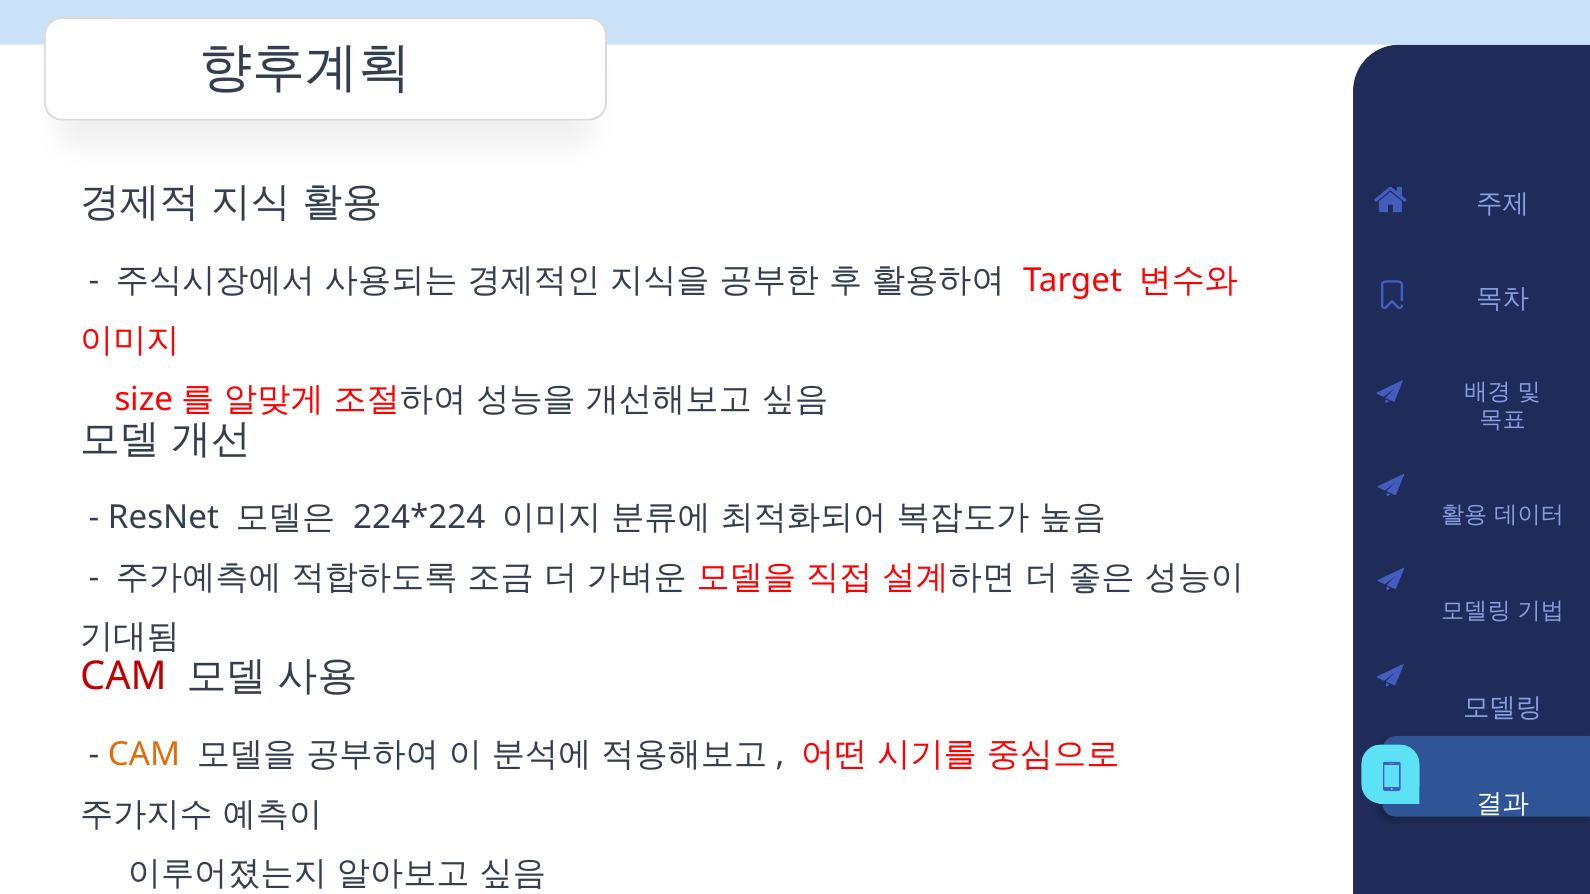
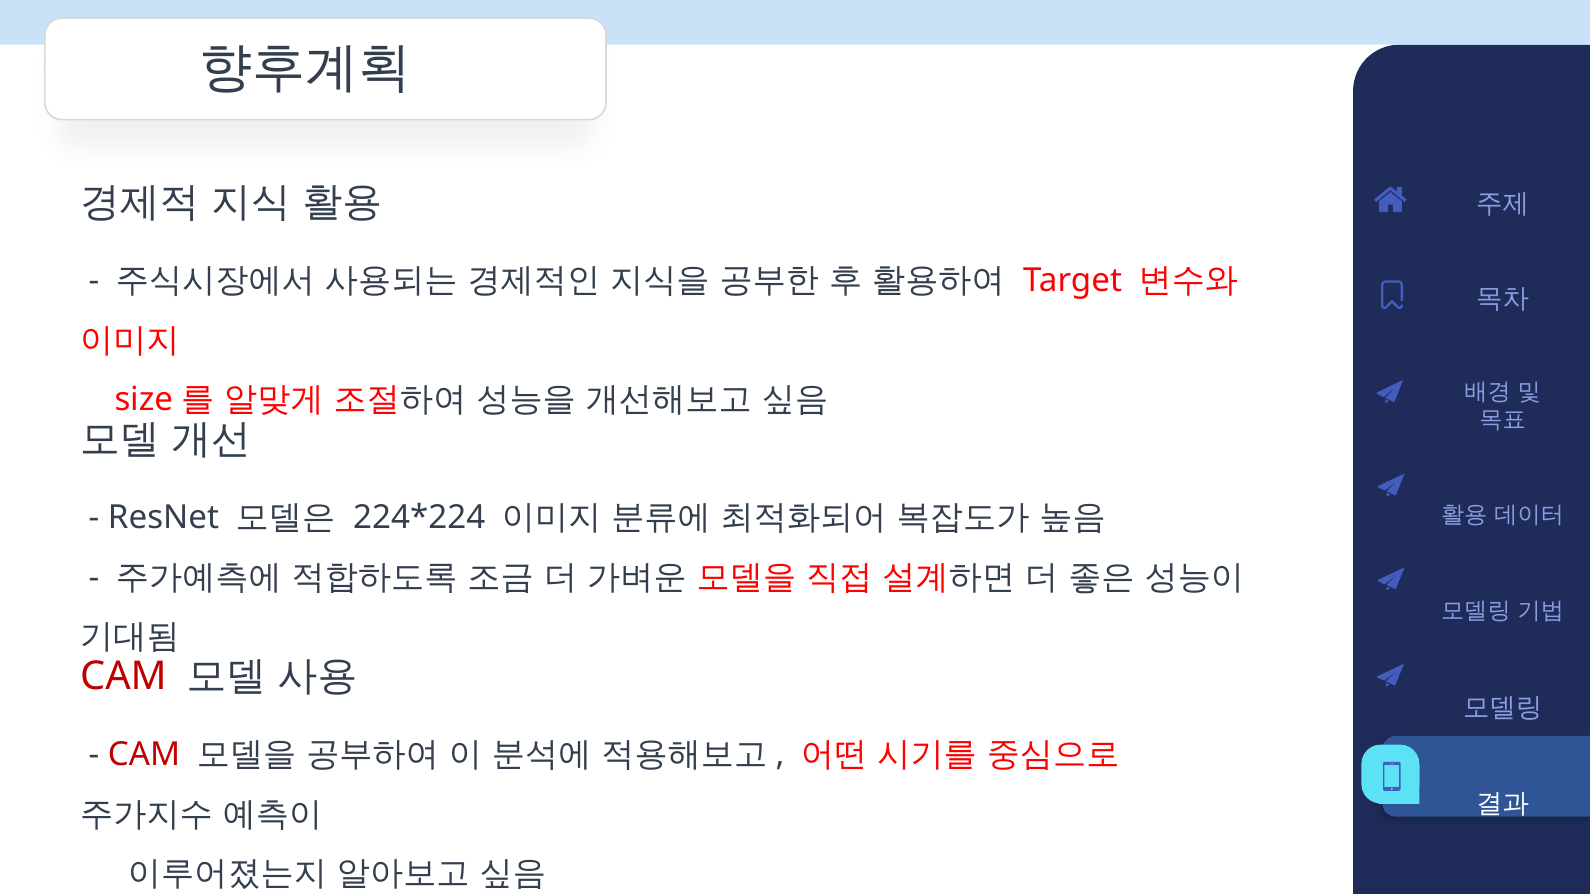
CAM colour: orange -> red (144, 755)
